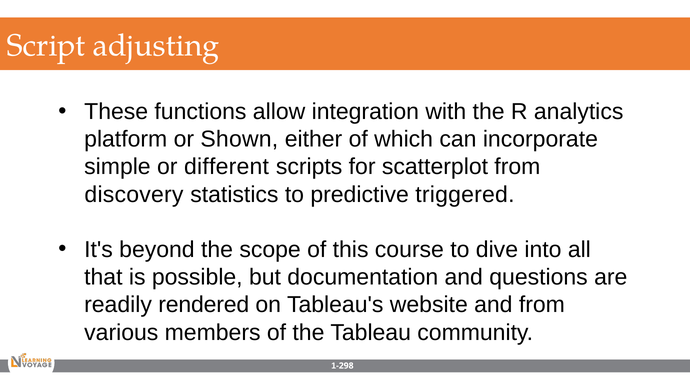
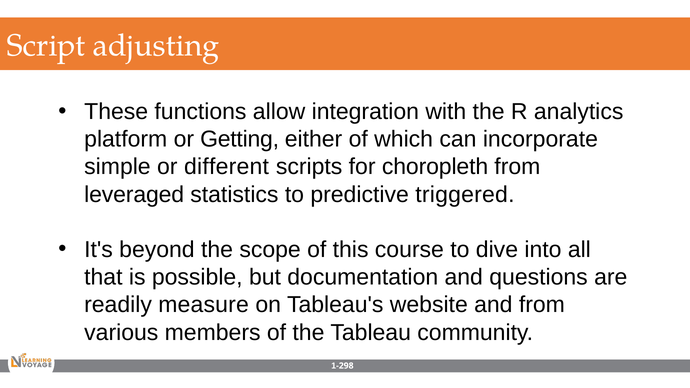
Shown: Shown -> Getting (240, 139)
scatterplot: scatterplot -> choropleth (435, 167)
discovery: discovery -> leveraged (134, 195)
rendered: rendered -> measure (204, 305)
